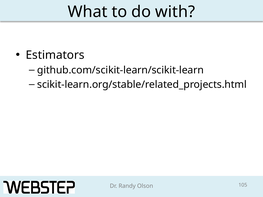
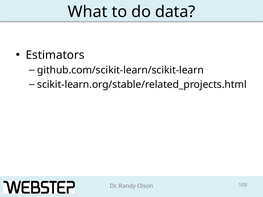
with: with -> data (175, 12)
